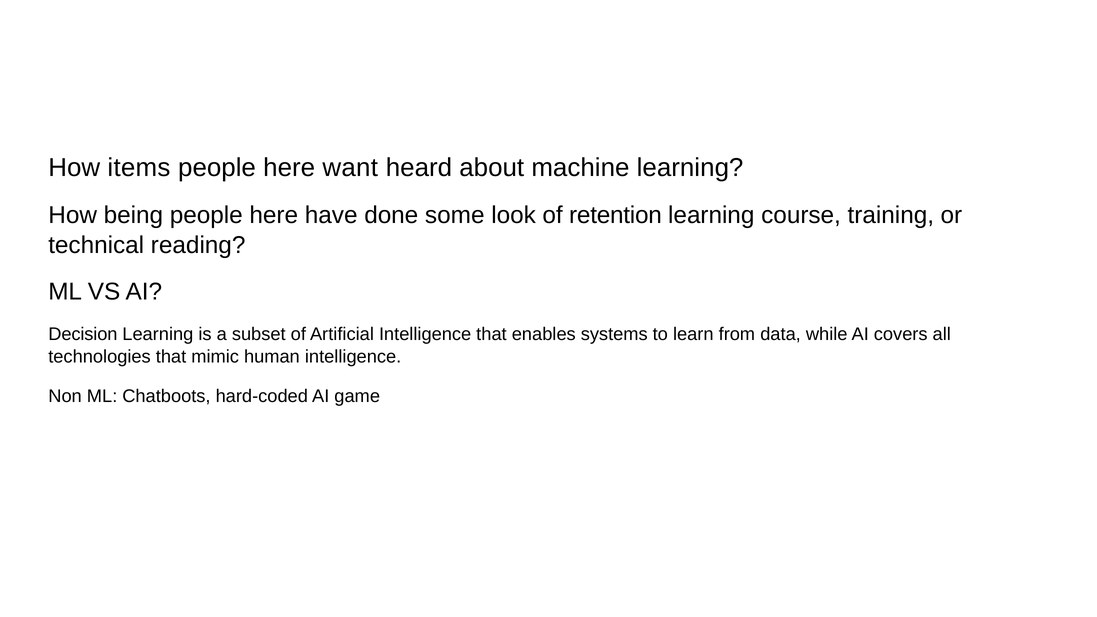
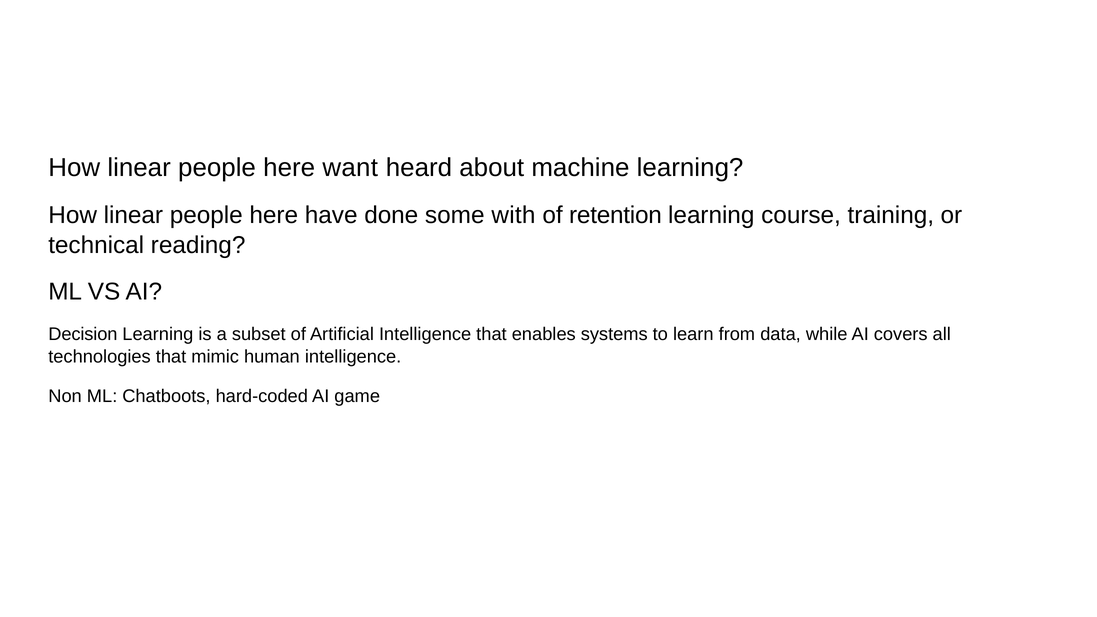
items: items -> linear (139, 168)
being: being -> linear (133, 215)
look: look -> with (513, 215)
